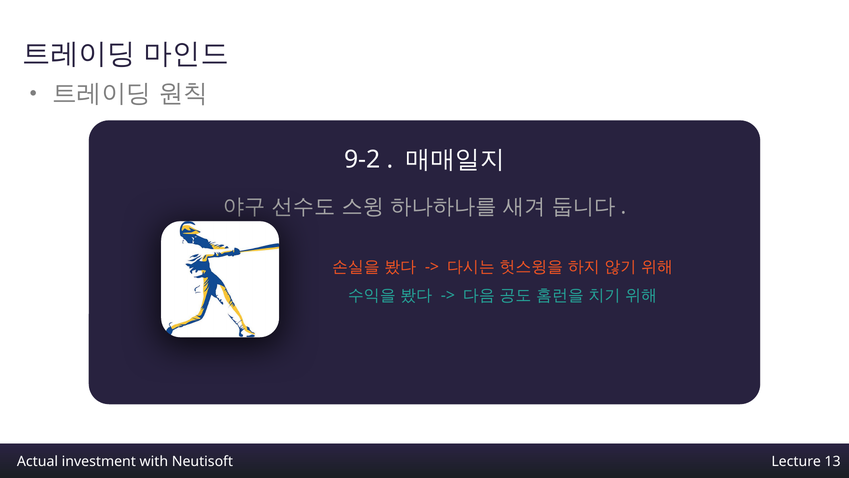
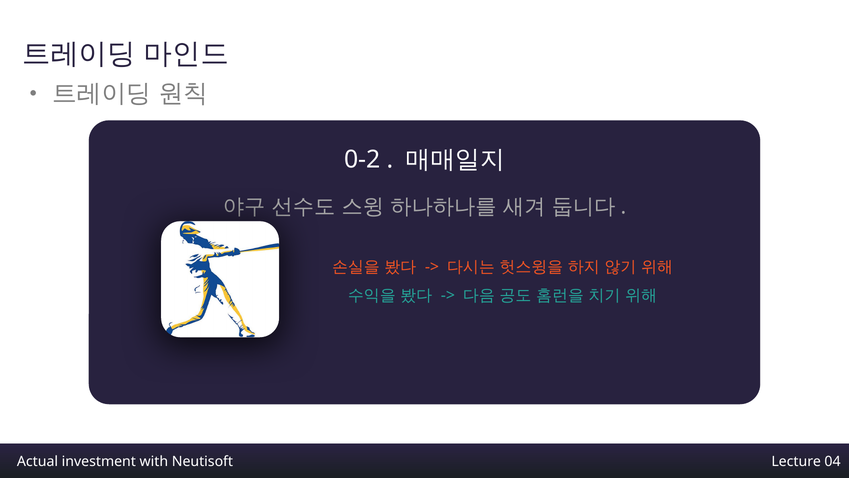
9-2: 9-2 -> 0-2 (362, 159)
13: 13 -> 04 (833, 461)
